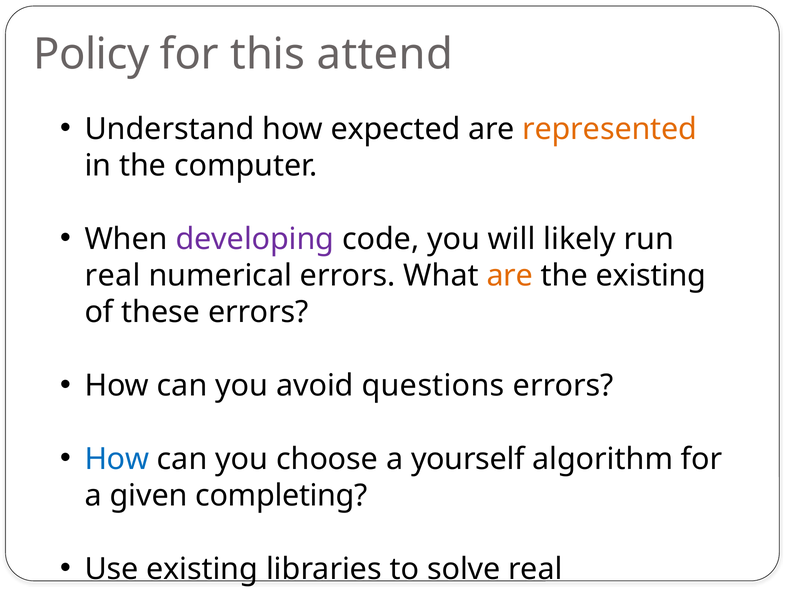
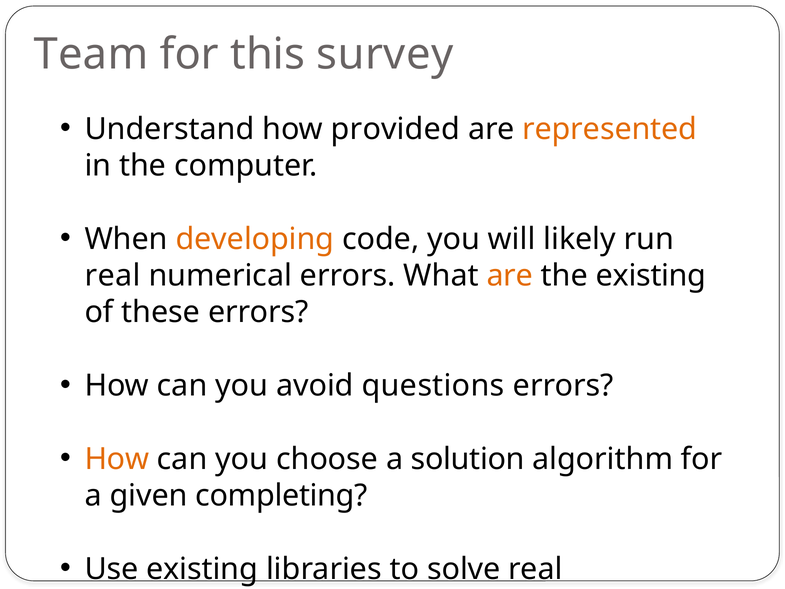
Policy: Policy -> Team (91, 54)
attend: attend -> survey (385, 54)
expected: expected -> provided (395, 129)
developing colour: purple -> orange (255, 239)
How colour: blue -> orange (117, 459)
yourself: yourself -> solution (468, 459)
